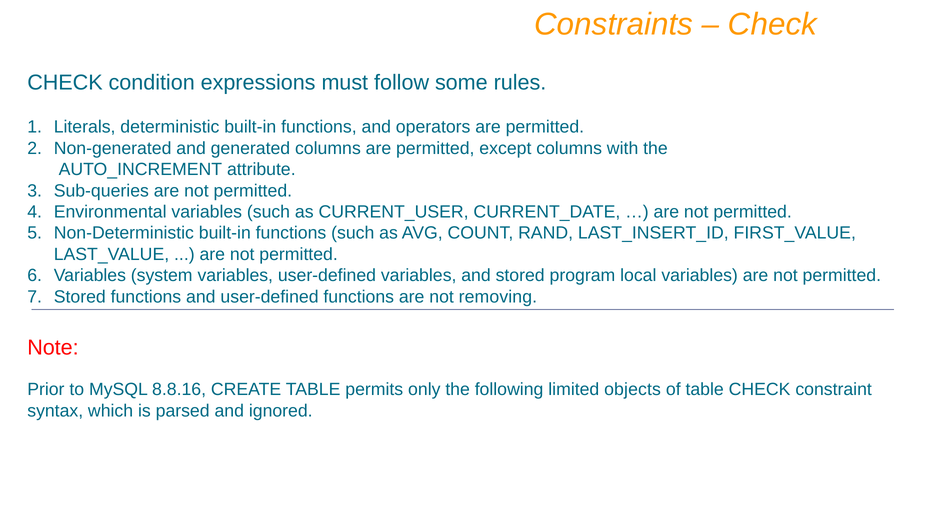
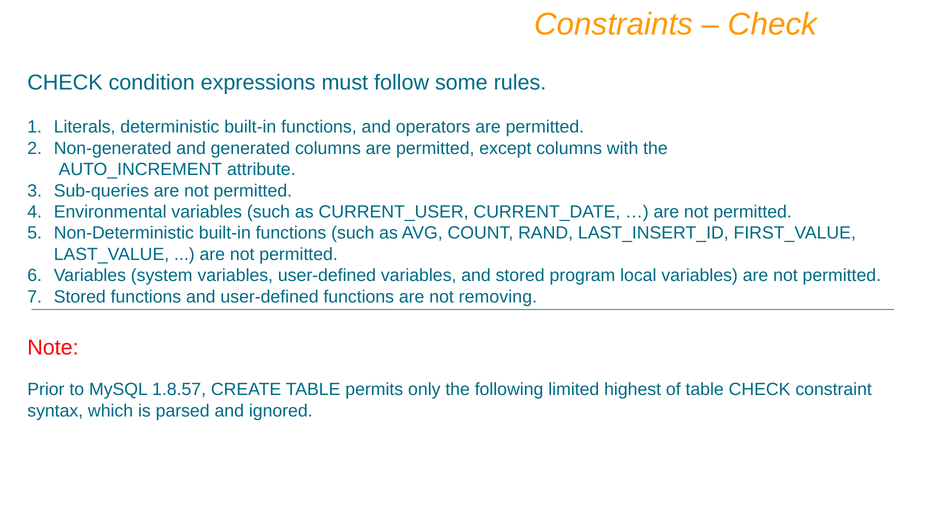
8.8.16: 8.8.16 -> 1.8.57 (179, 390)
objects: objects -> highest (633, 390)
